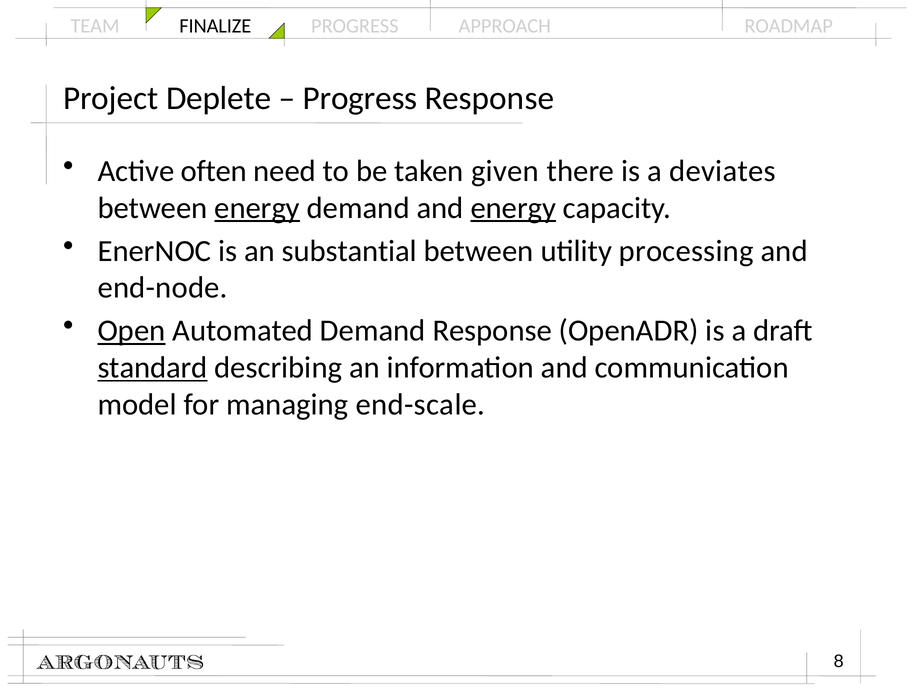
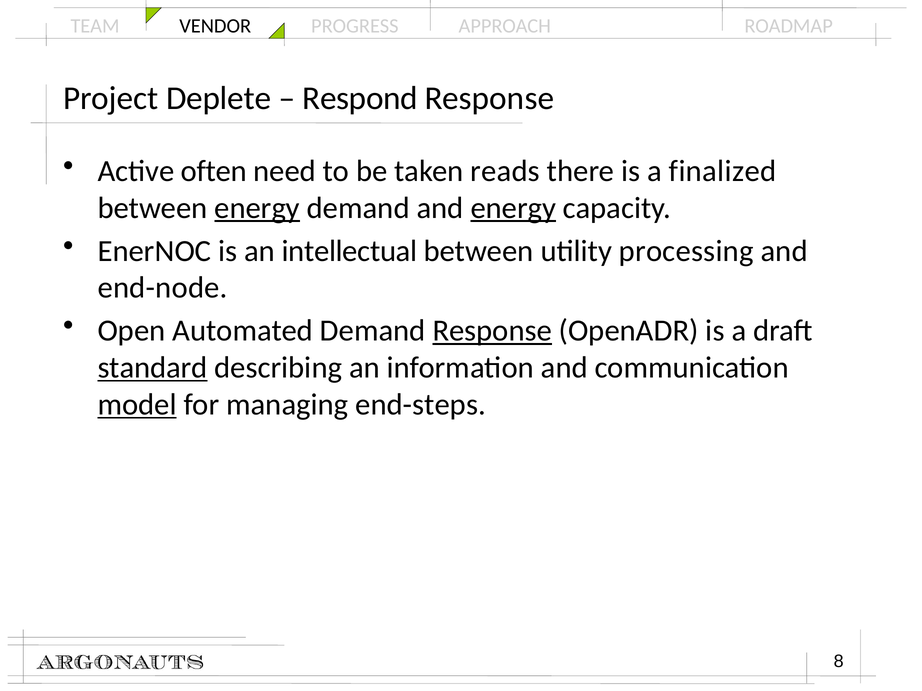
FINALIZE: FINALIZE -> VENDOR (215, 26)
Progress: Progress -> Respond (360, 98)
given: given -> reads (505, 171)
deviates: deviates -> finalized (723, 171)
substantial: substantial -> intellectual (349, 251)
Open underline: present -> none (132, 331)
Response underline: none -> present (492, 331)
model underline: none -> present (137, 405)
end-scale: end-scale -> end-steps (421, 405)
